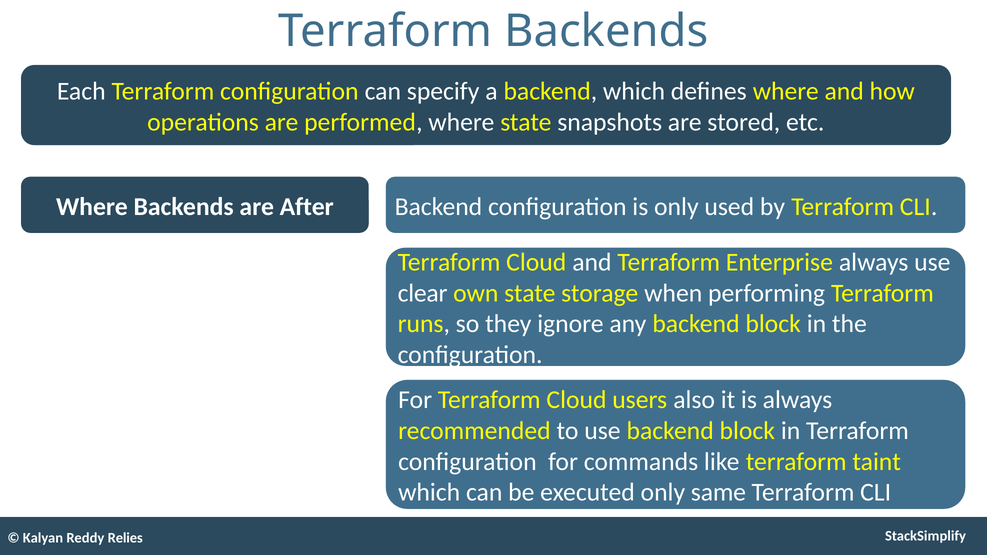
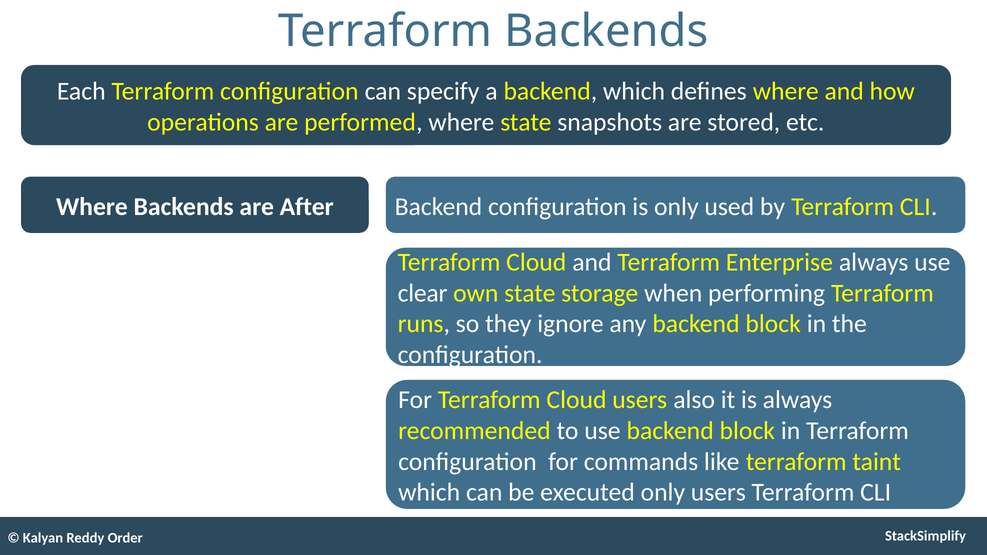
only same: same -> users (718, 493)
Relies: Relies -> Order (125, 538)
